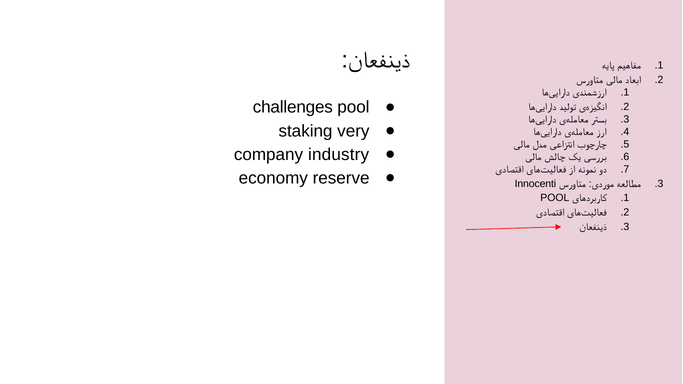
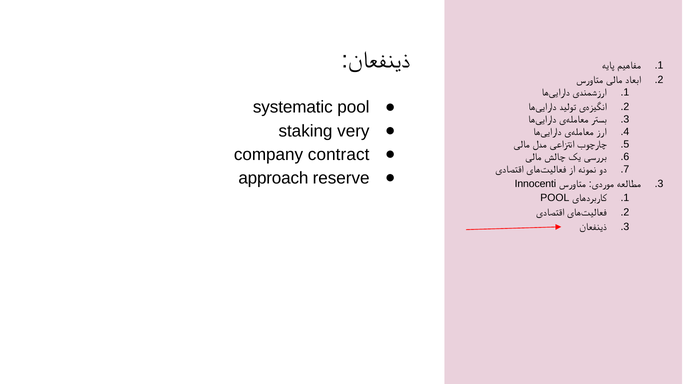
challenges: challenges -> systematic (293, 107)
industry: industry -> contract (339, 155)
economy: economy -> approach (273, 178)
